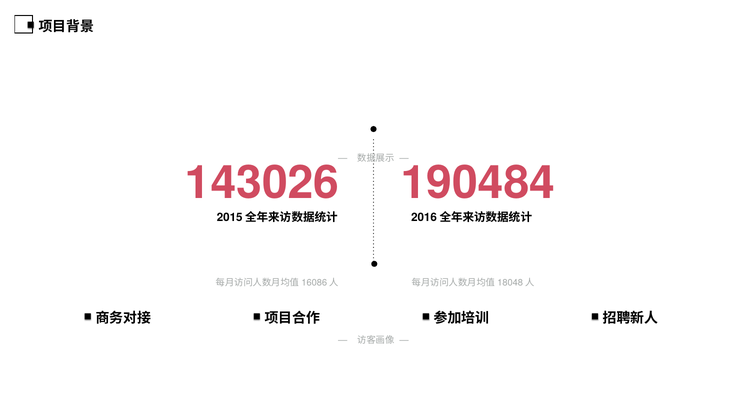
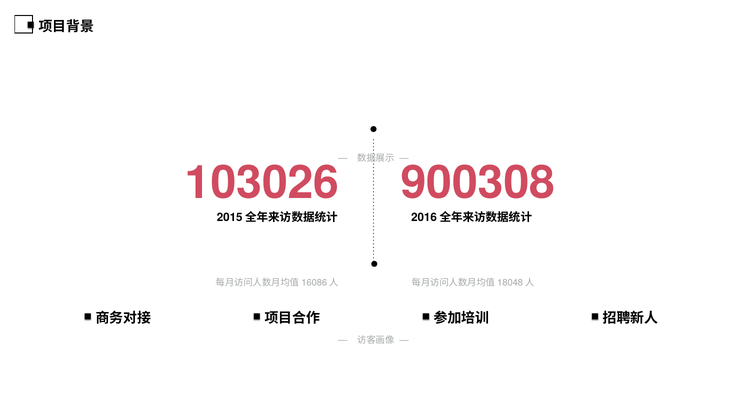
143026: 143026 -> 103026 (262, 183)
190484: 190484 -> 900308 (478, 183)
